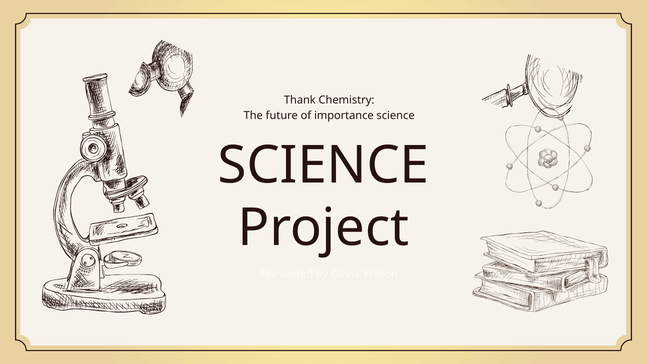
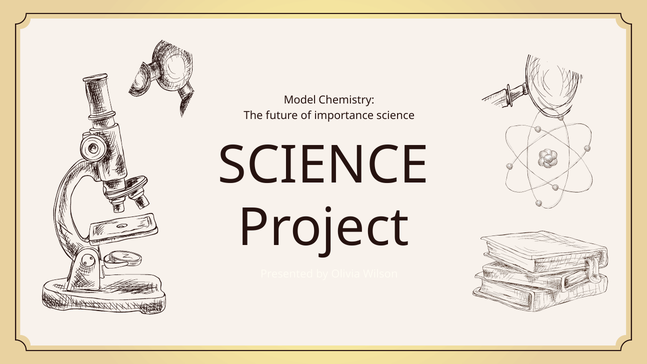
Thank: Thank -> Model (300, 100)
